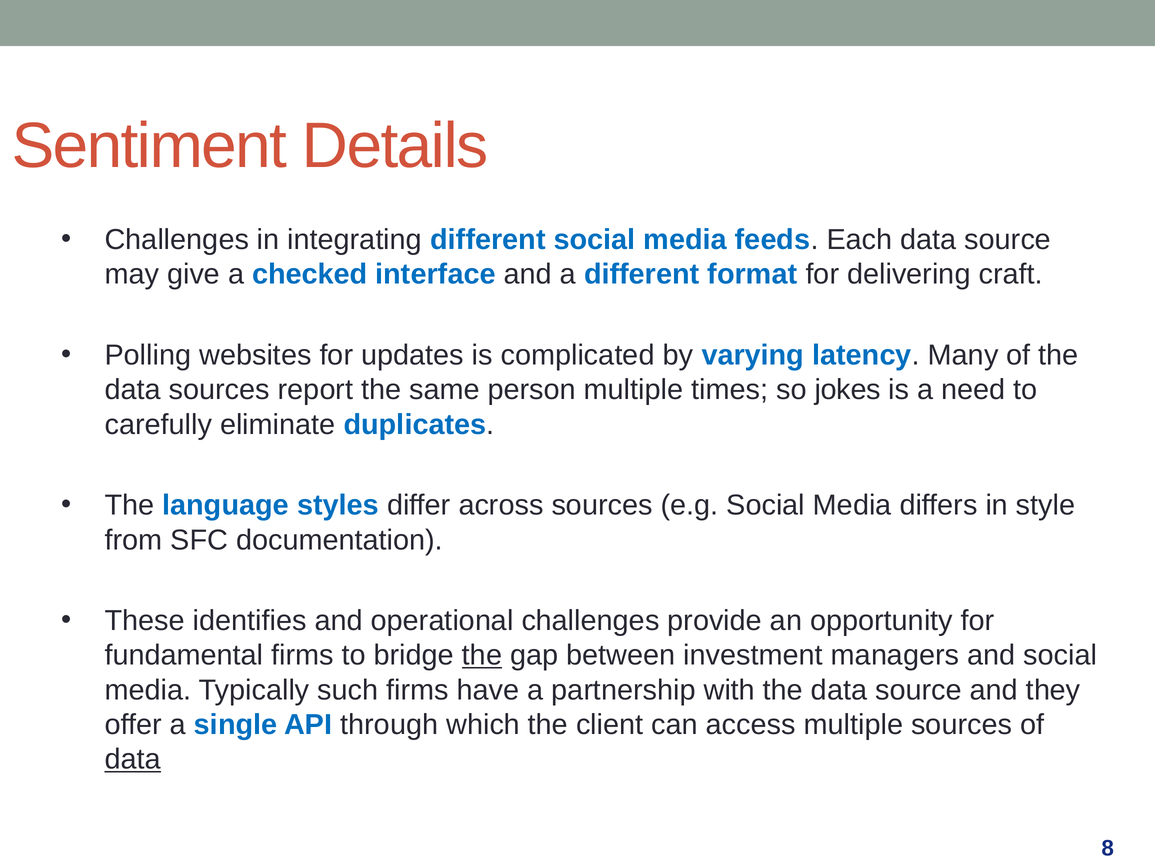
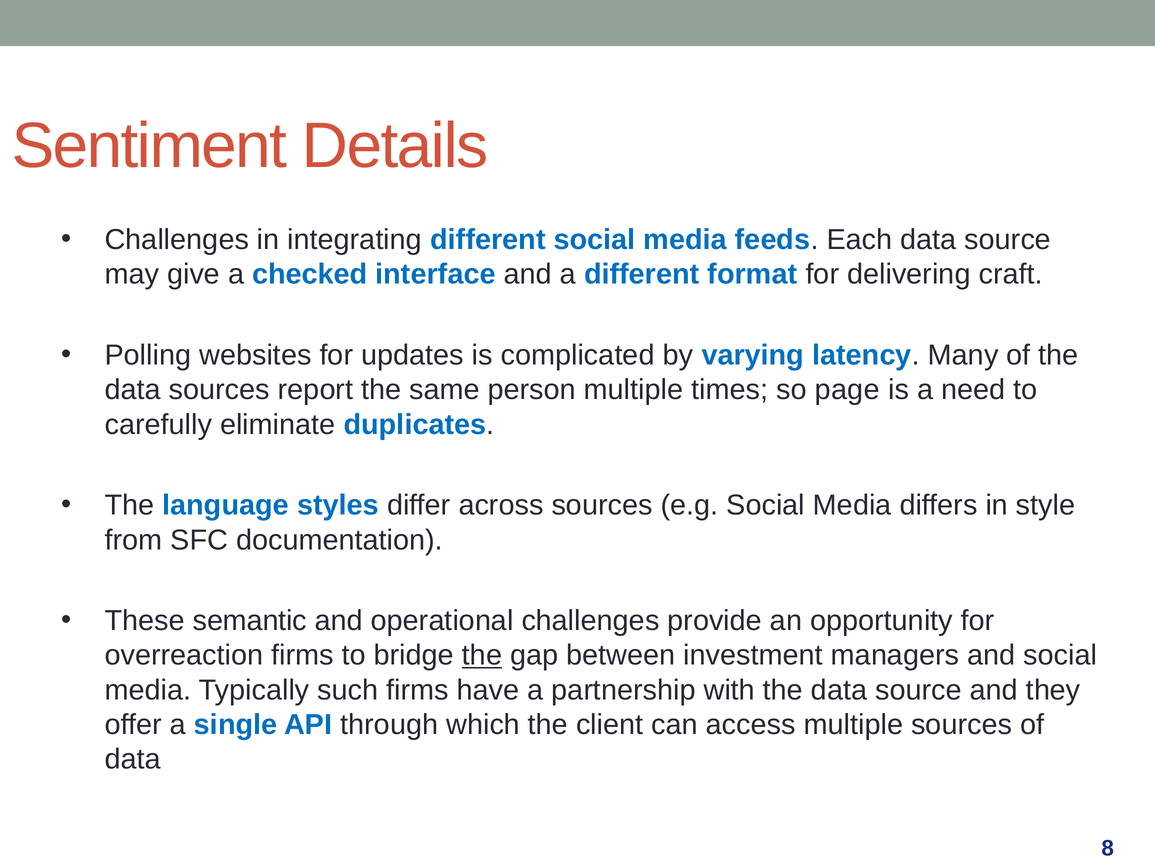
jokes: jokes -> page (847, 390)
identifies: identifies -> semantic (250, 621)
fundamental: fundamental -> overreaction (184, 656)
data underline: present -> none (133, 760)
